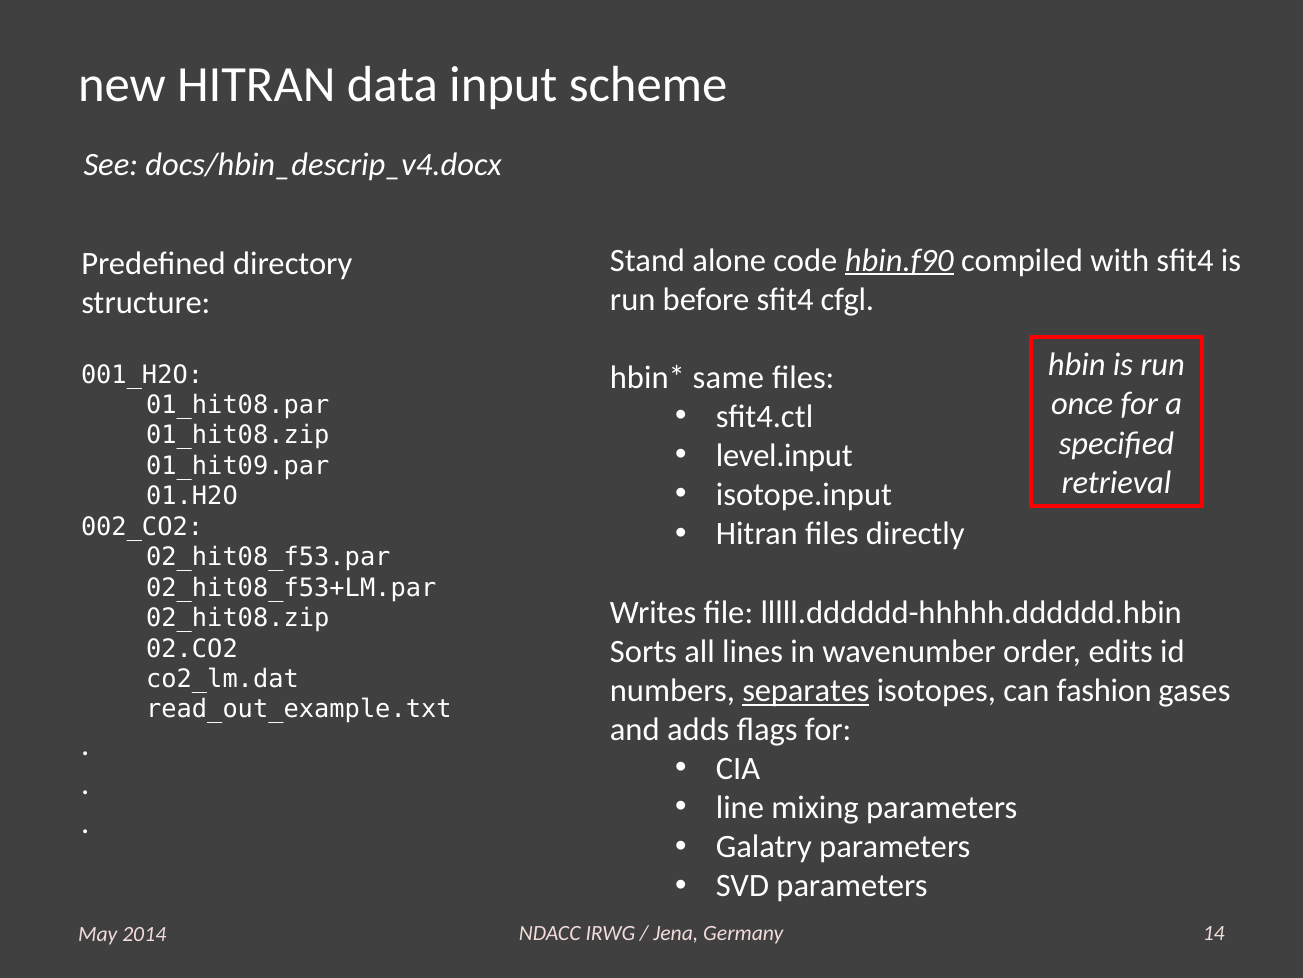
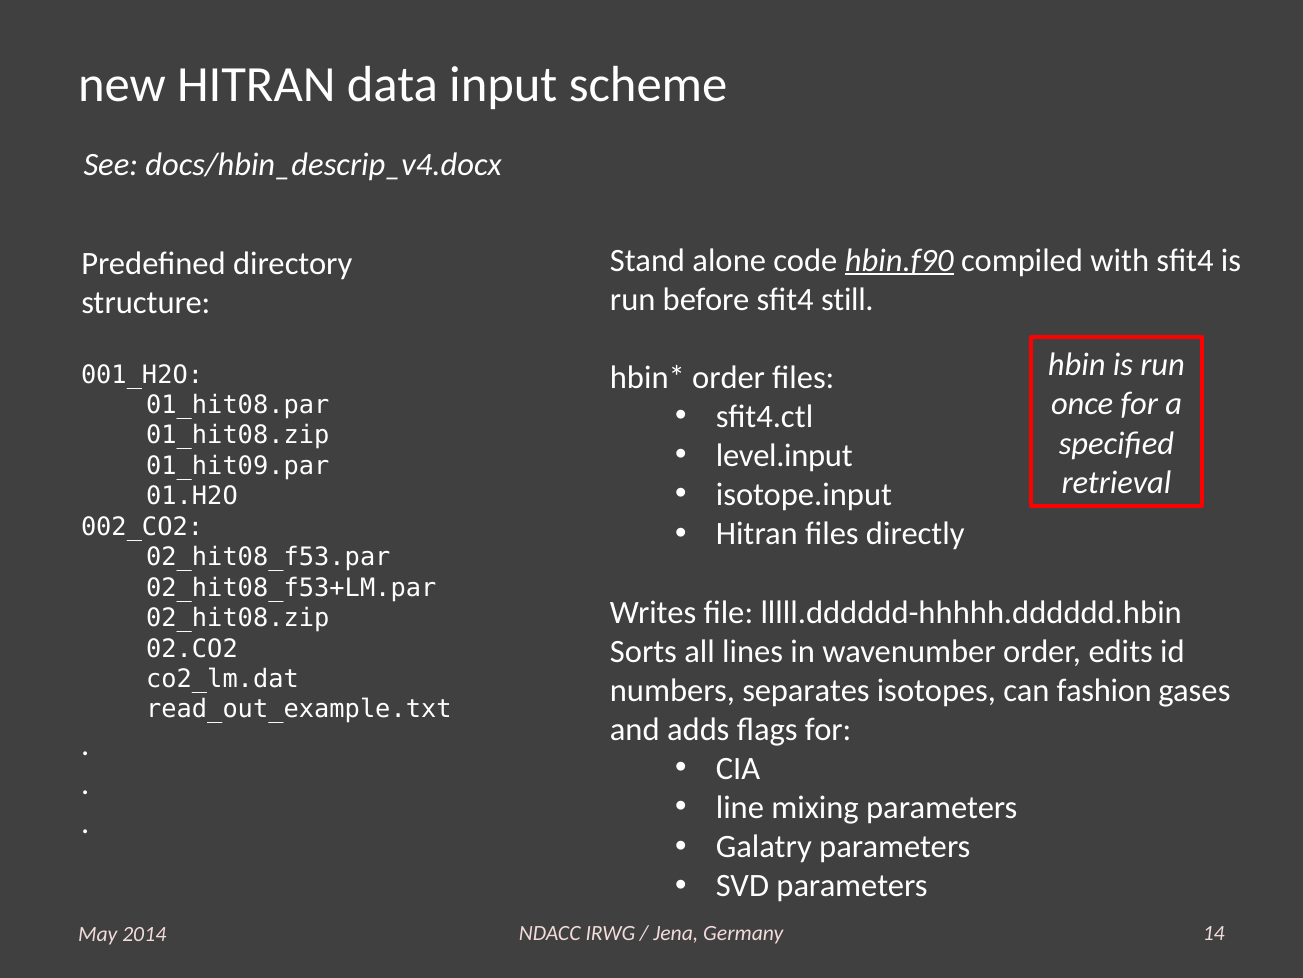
cfgl: cfgl -> still (847, 299)
same: same -> order (729, 377)
separates underline: present -> none (806, 690)
